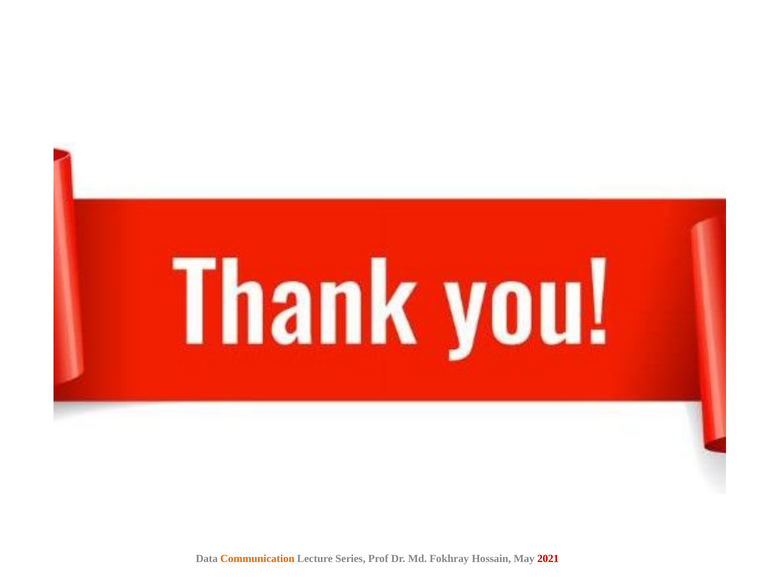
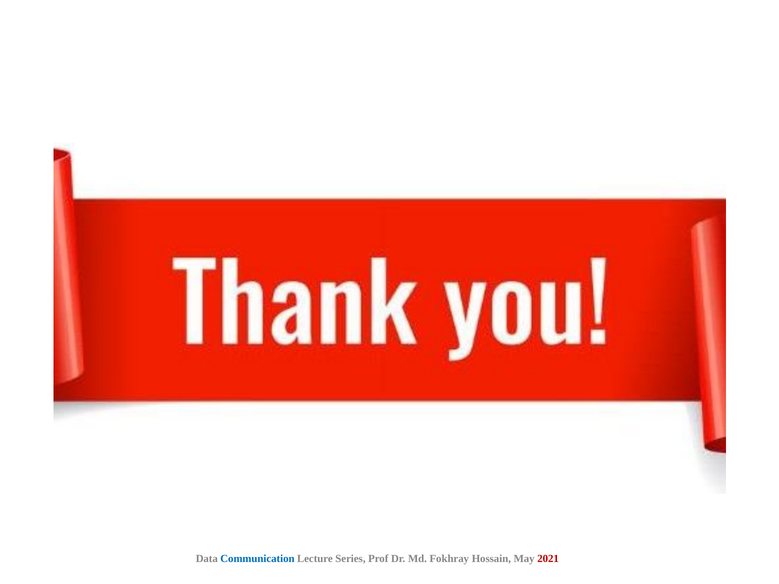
Communication colour: orange -> blue (257, 559)
